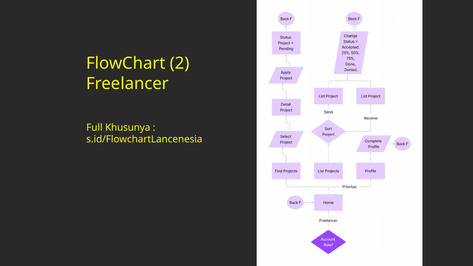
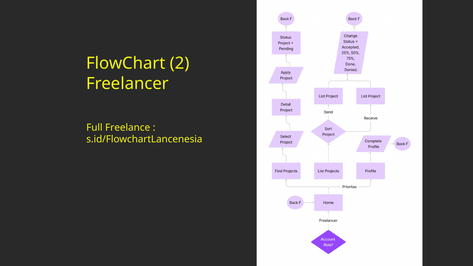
Khusunya: Khusunya -> Freelance (128, 128)
